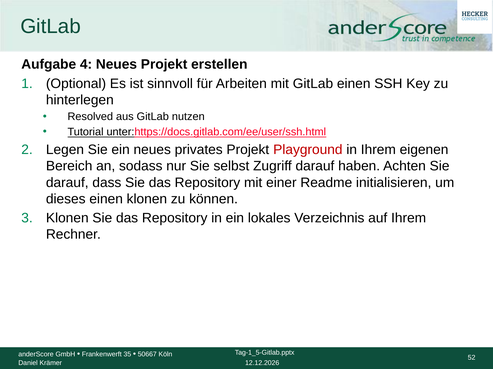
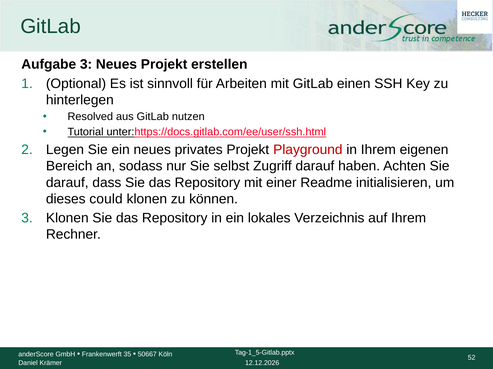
Aufgabe 4: 4 -> 3 (86, 65)
dieses einen: einen -> could (106, 199)
